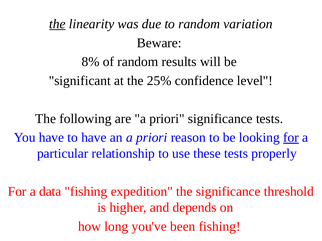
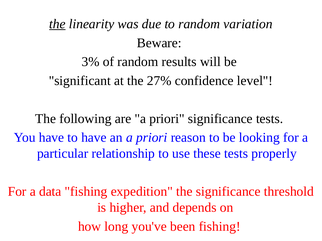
8%: 8% -> 3% (91, 62)
25%: 25% -> 27% (159, 81)
for underline: present -> none (291, 138)
